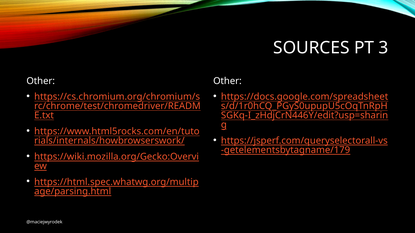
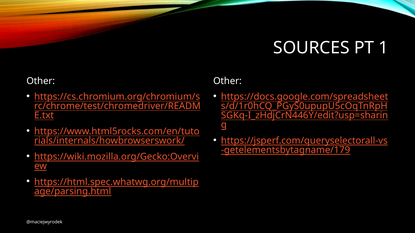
3: 3 -> 1 (383, 48)
